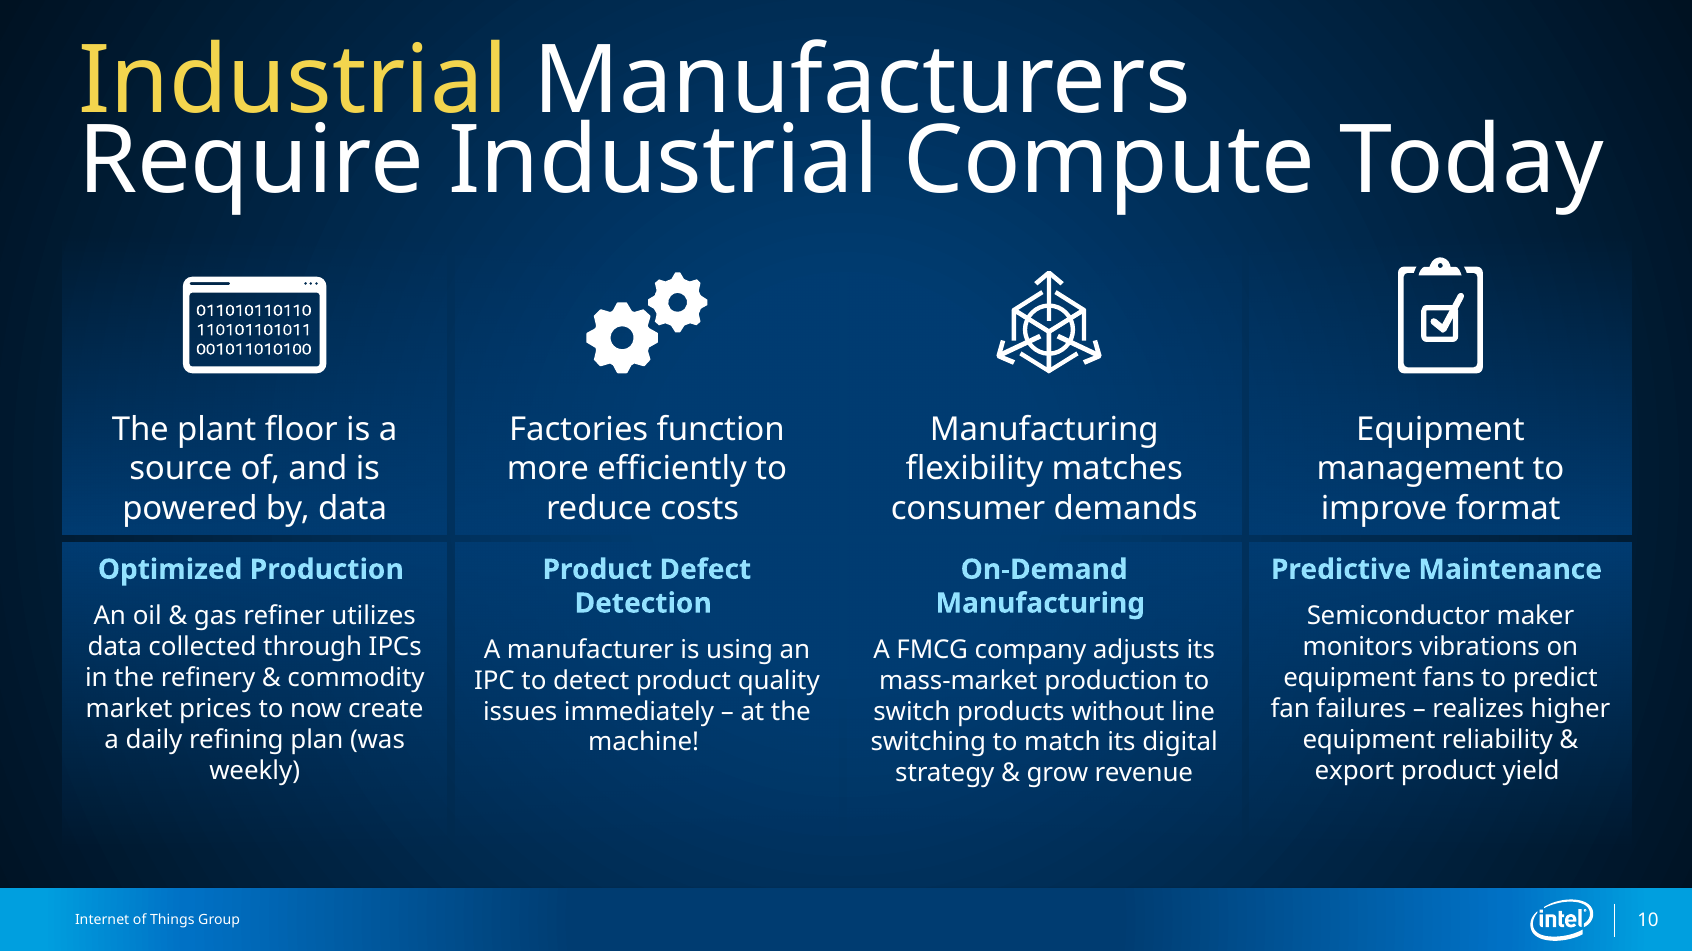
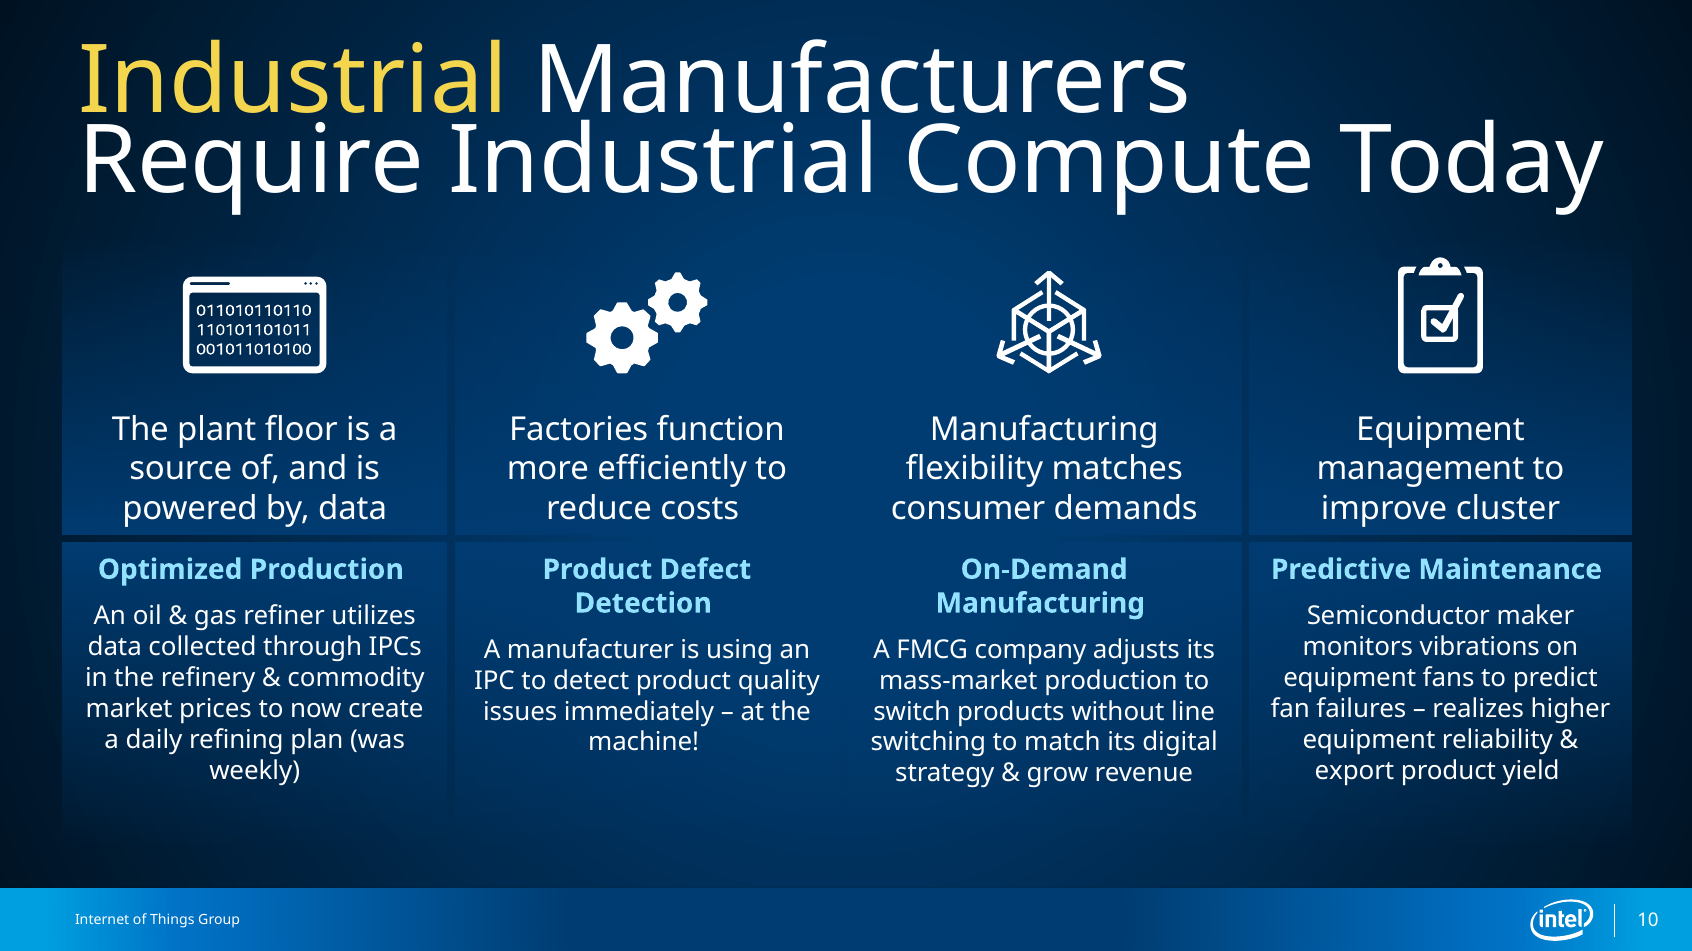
format: format -> cluster (1508, 509)
